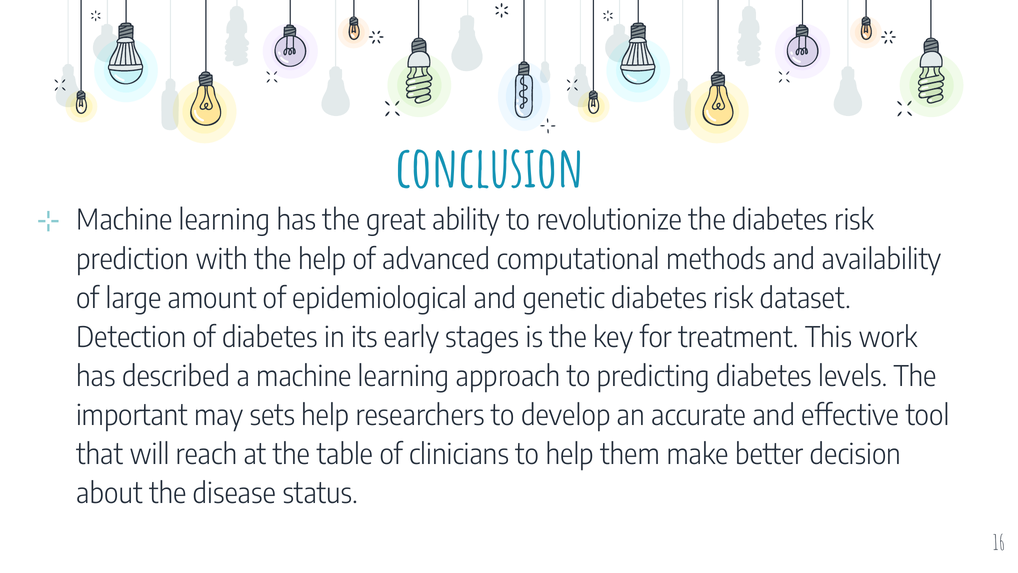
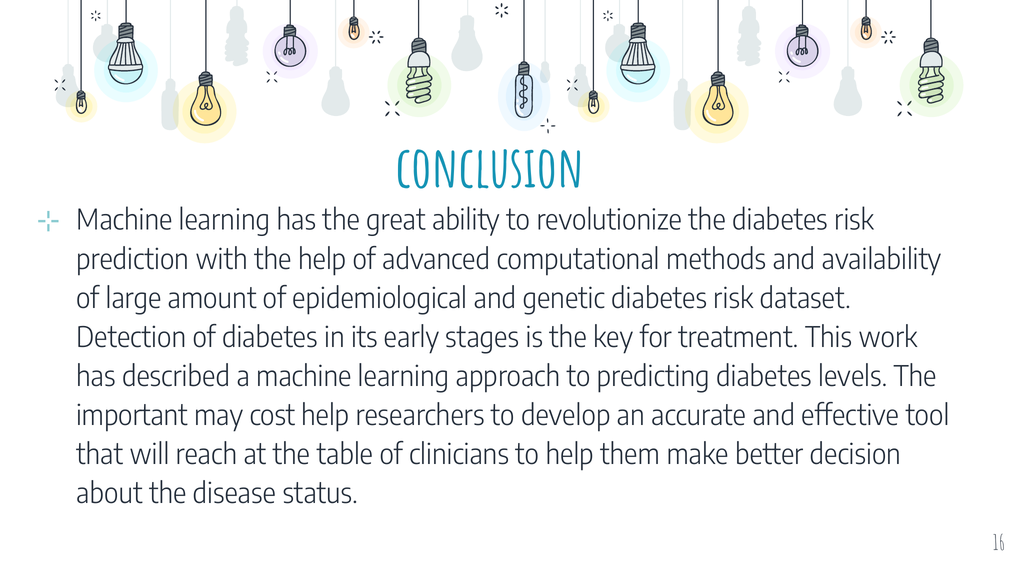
sets: sets -> cost (272, 416)
